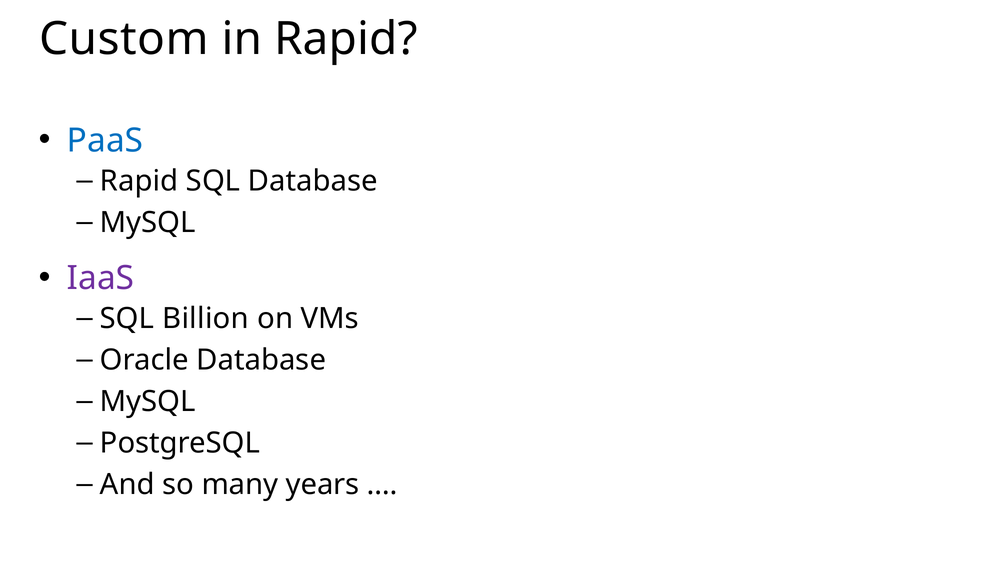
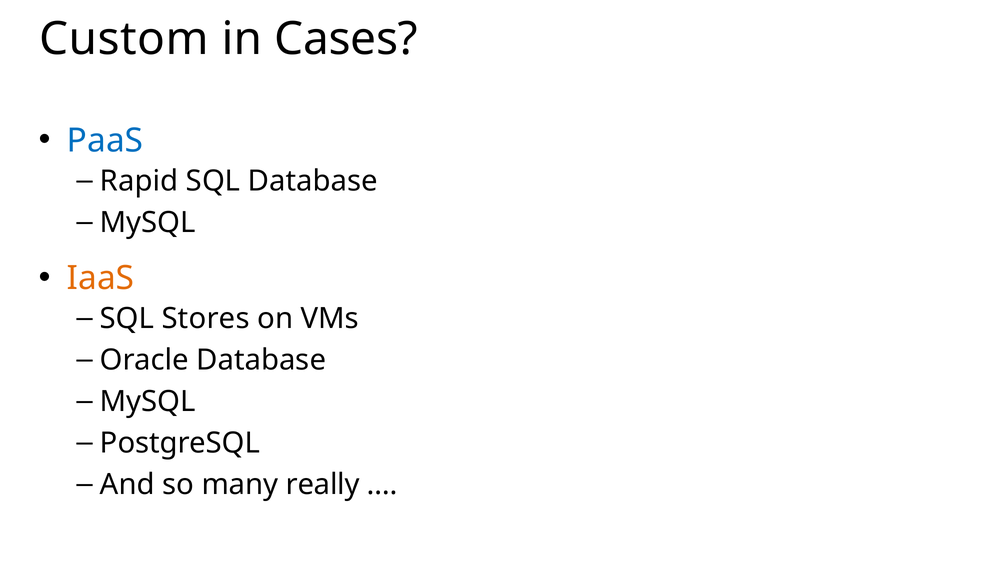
in Rapid: Rapid -> Cases (346, 39)
IaaS colour: purple -> orange (101, 278)
Billion: Billion -> Stores (206, 319)
years: years -> really (323, 485)
